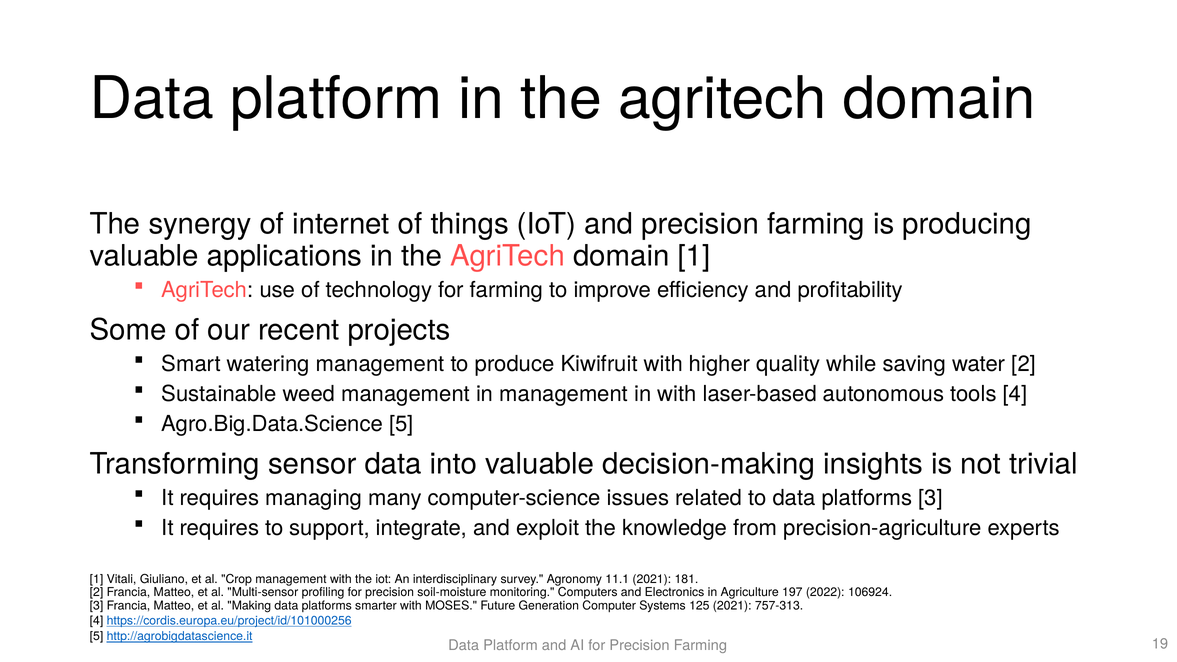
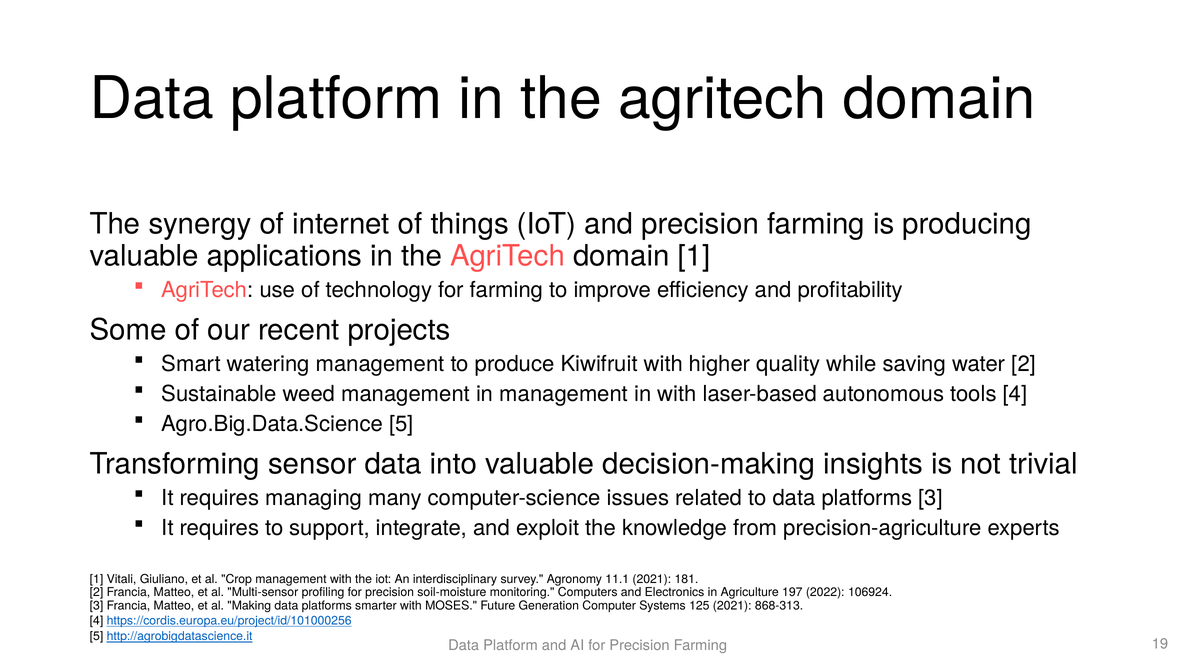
757-313: 757-313 -> 868-313 (779, 606)
